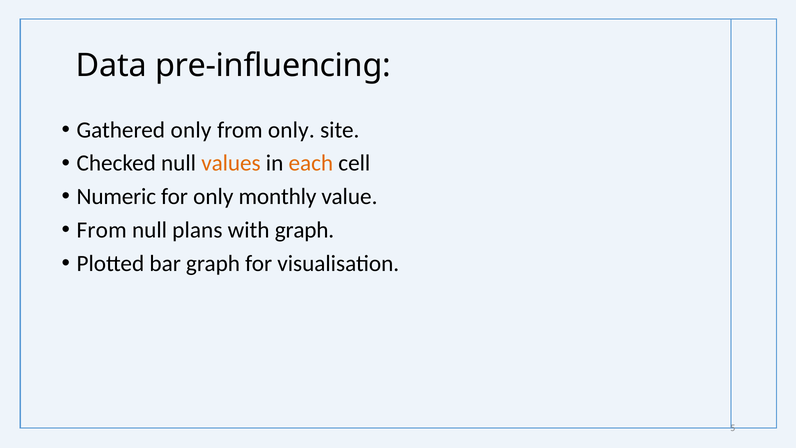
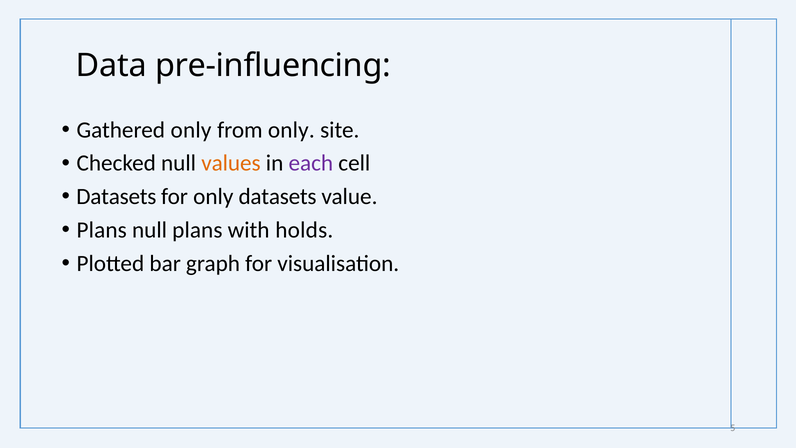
each colour: orange -> purple (311, 163)
Numeric: Numeric -> Datasets (116, 197)
only monthly: monthly -> datasets (278, 197)
From: From -> Plans (102, 230)
with graph: graph -> holds (304, 230)
